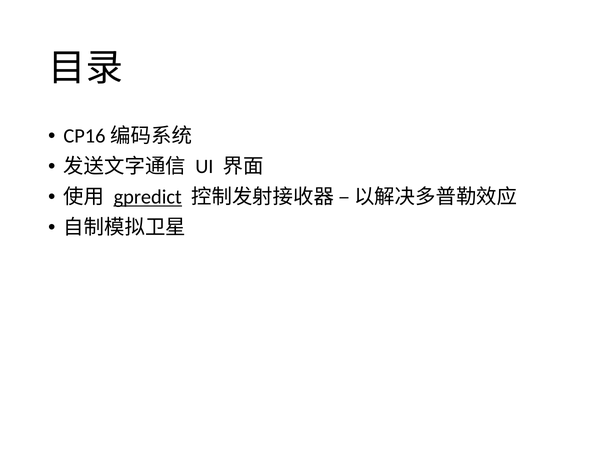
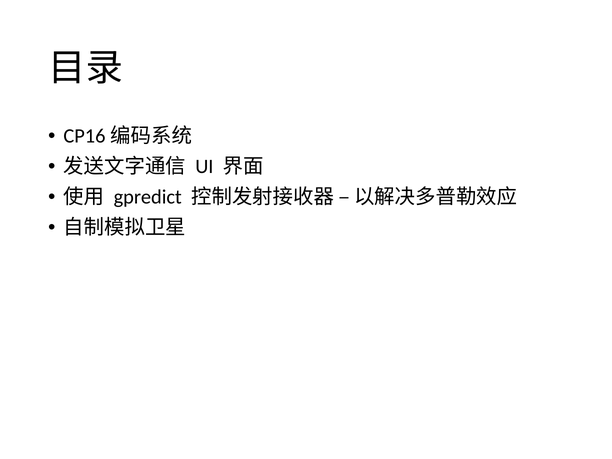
gpredict underline: present -> none (148, 197)
